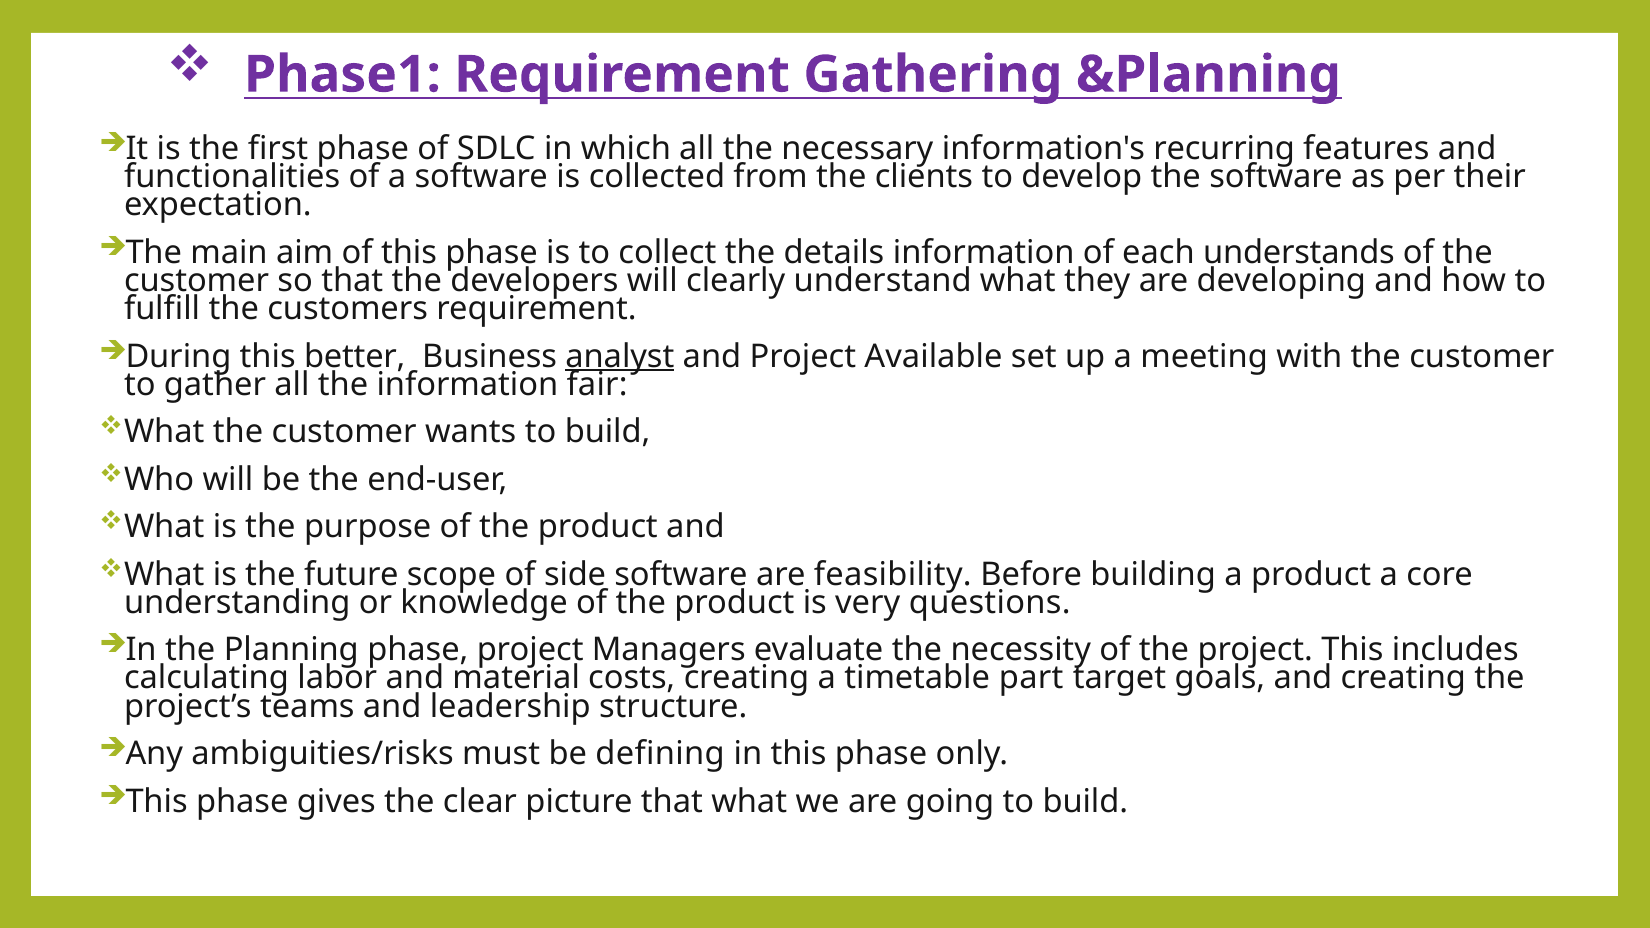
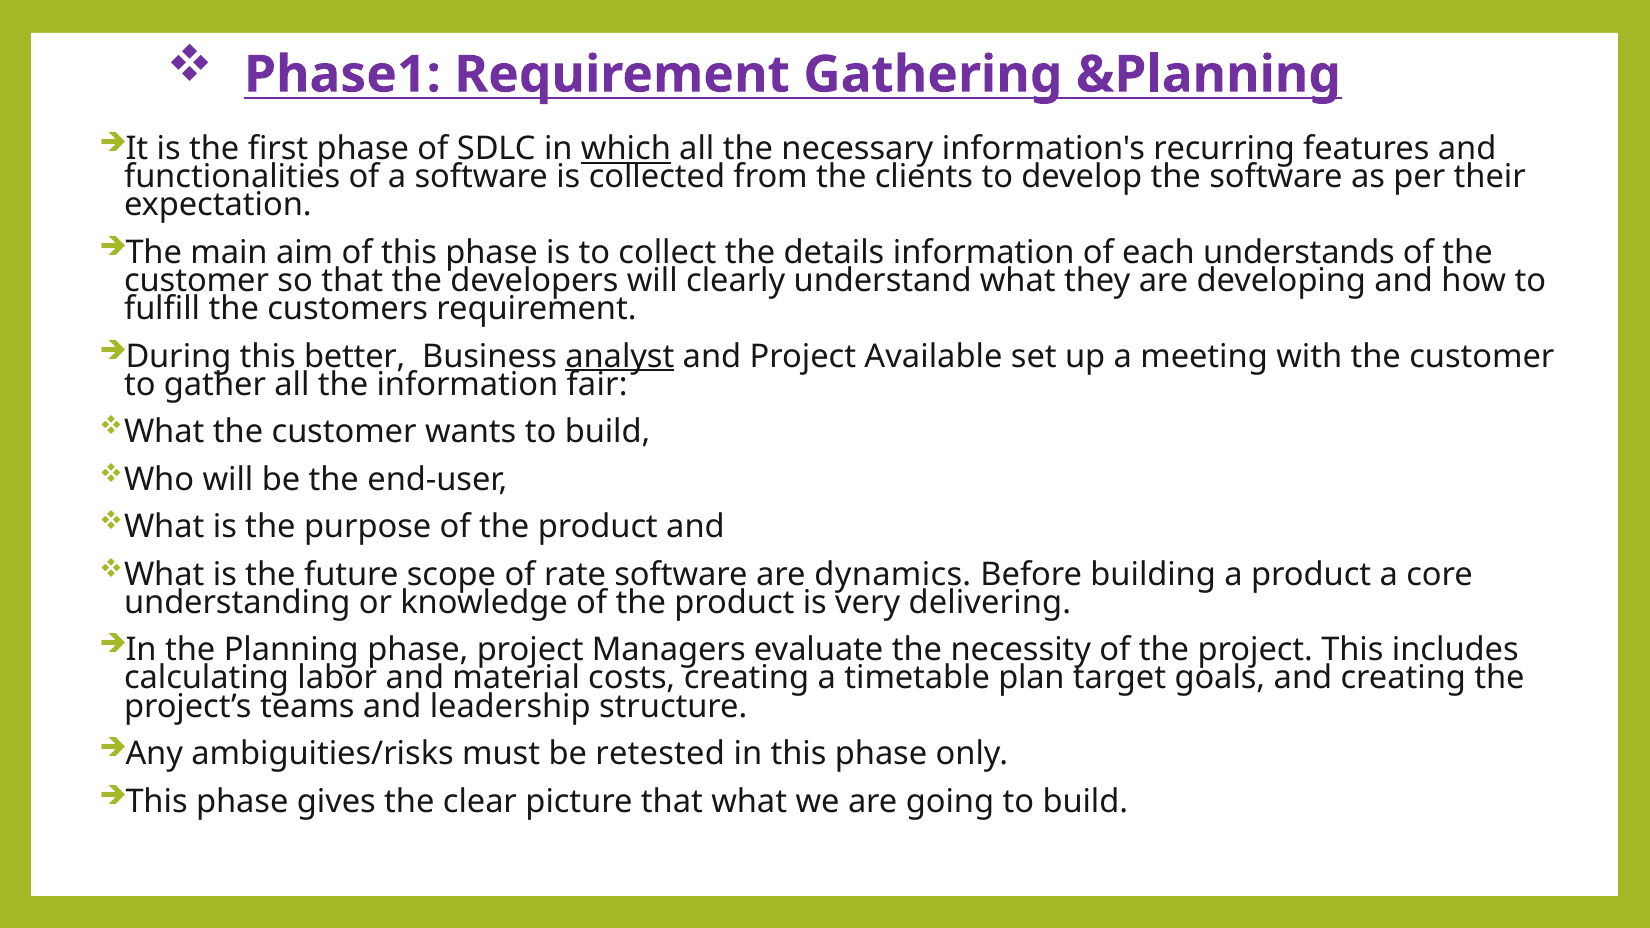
which underline: none -> present (626, 149)
side: side -> rate (575, 574)
feasibility: feasibility -> dynamics (893, 574)
questions: questions -> delivering (990, 603)
part: part -> plan (1032, 678)
defining: defining -> retested (660, 754)
